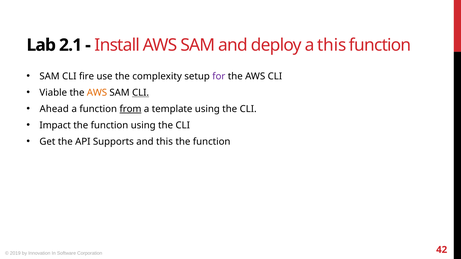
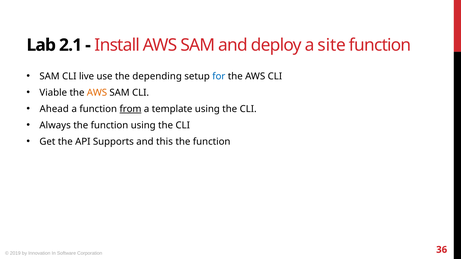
a this: this -> site (332, 45)
fire: fire -> live (87, 76)
complexity: complexity -> depending (157, 76)
for colour: purple -> blue (219, 76)
CLI underline: present -> none (141, 93)
Impact: Impact -> Always (55, 125)
42: 42 -> 36 (442, 250)
